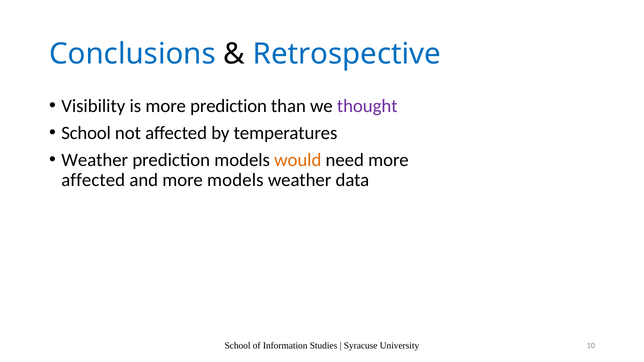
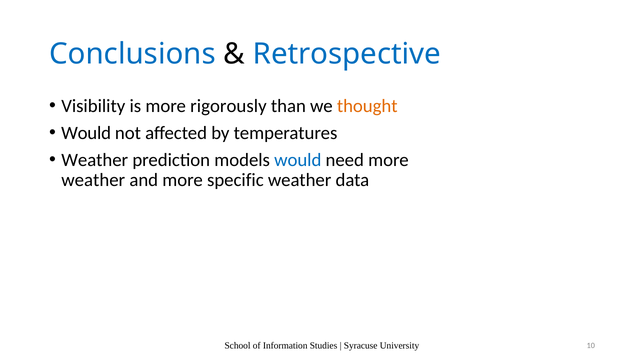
more prediction: prediction -> rigorously (228, 106)
thought colour: purple -> orange (367, 106)
School: School -> Would (86, 133)
would colour: orange -> blue (298, 160)
affected: affected -> weather (93, 180)
more models: models -> specific (235, 180)
